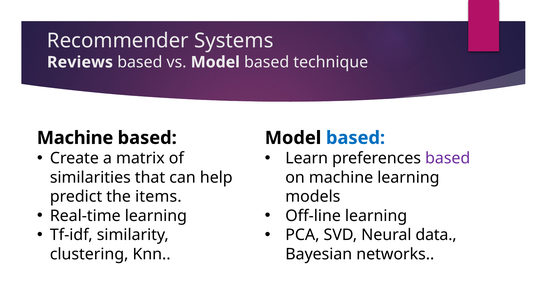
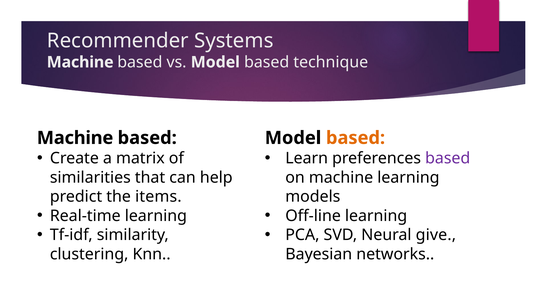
Reviews: Reviews -> Machine (80, 62)
based colour: blue -> orange (356, 138)
data: data -> give (436, 235)
